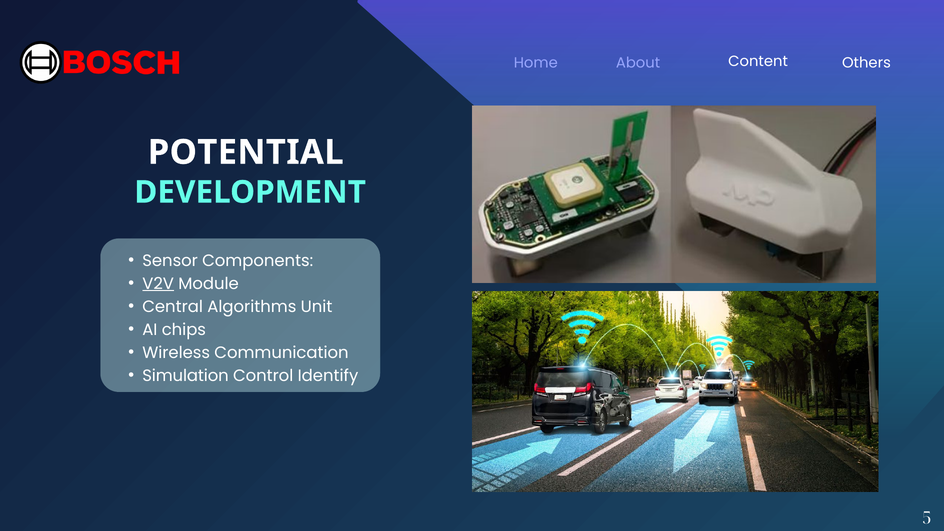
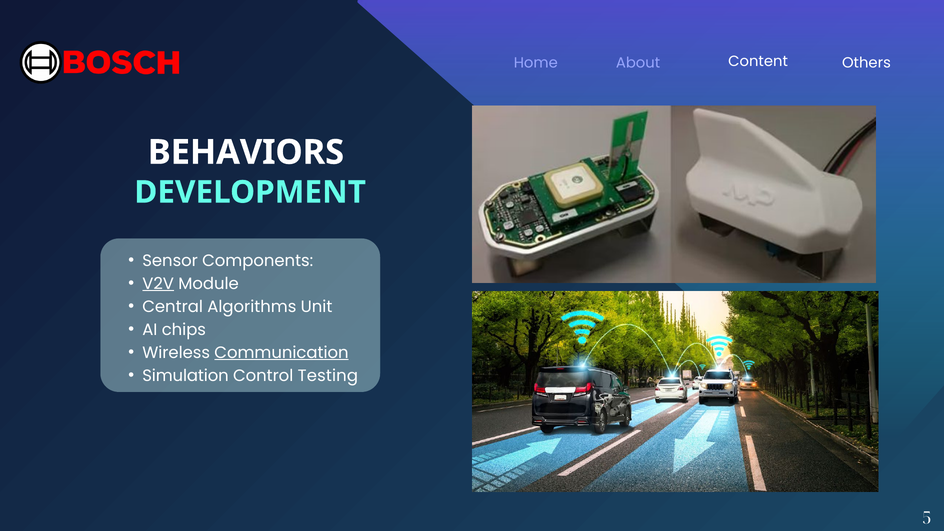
POTENTIAL: POTENTIAL -> BEHAVIORS (246, 152)
Communication underline: none -> present (281, 353)
Identify: Identify -> Testing (328, 376)
